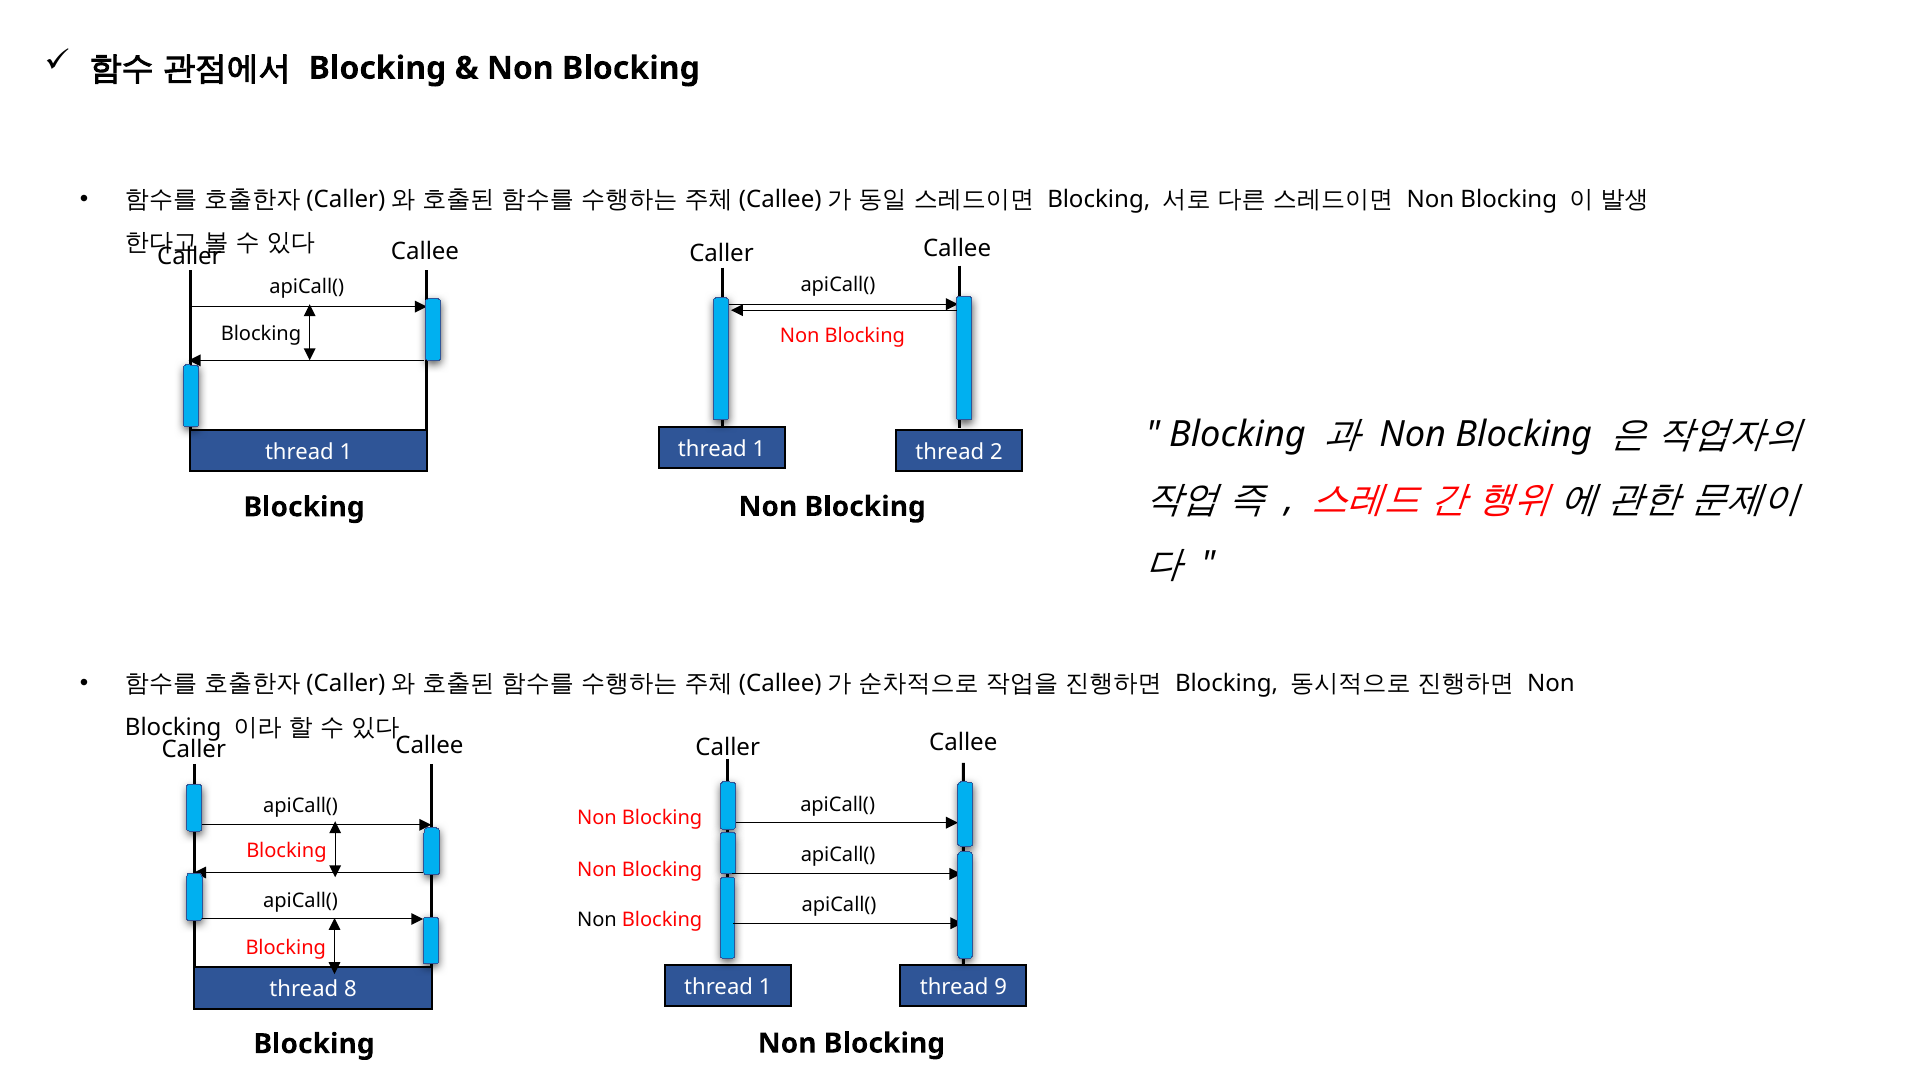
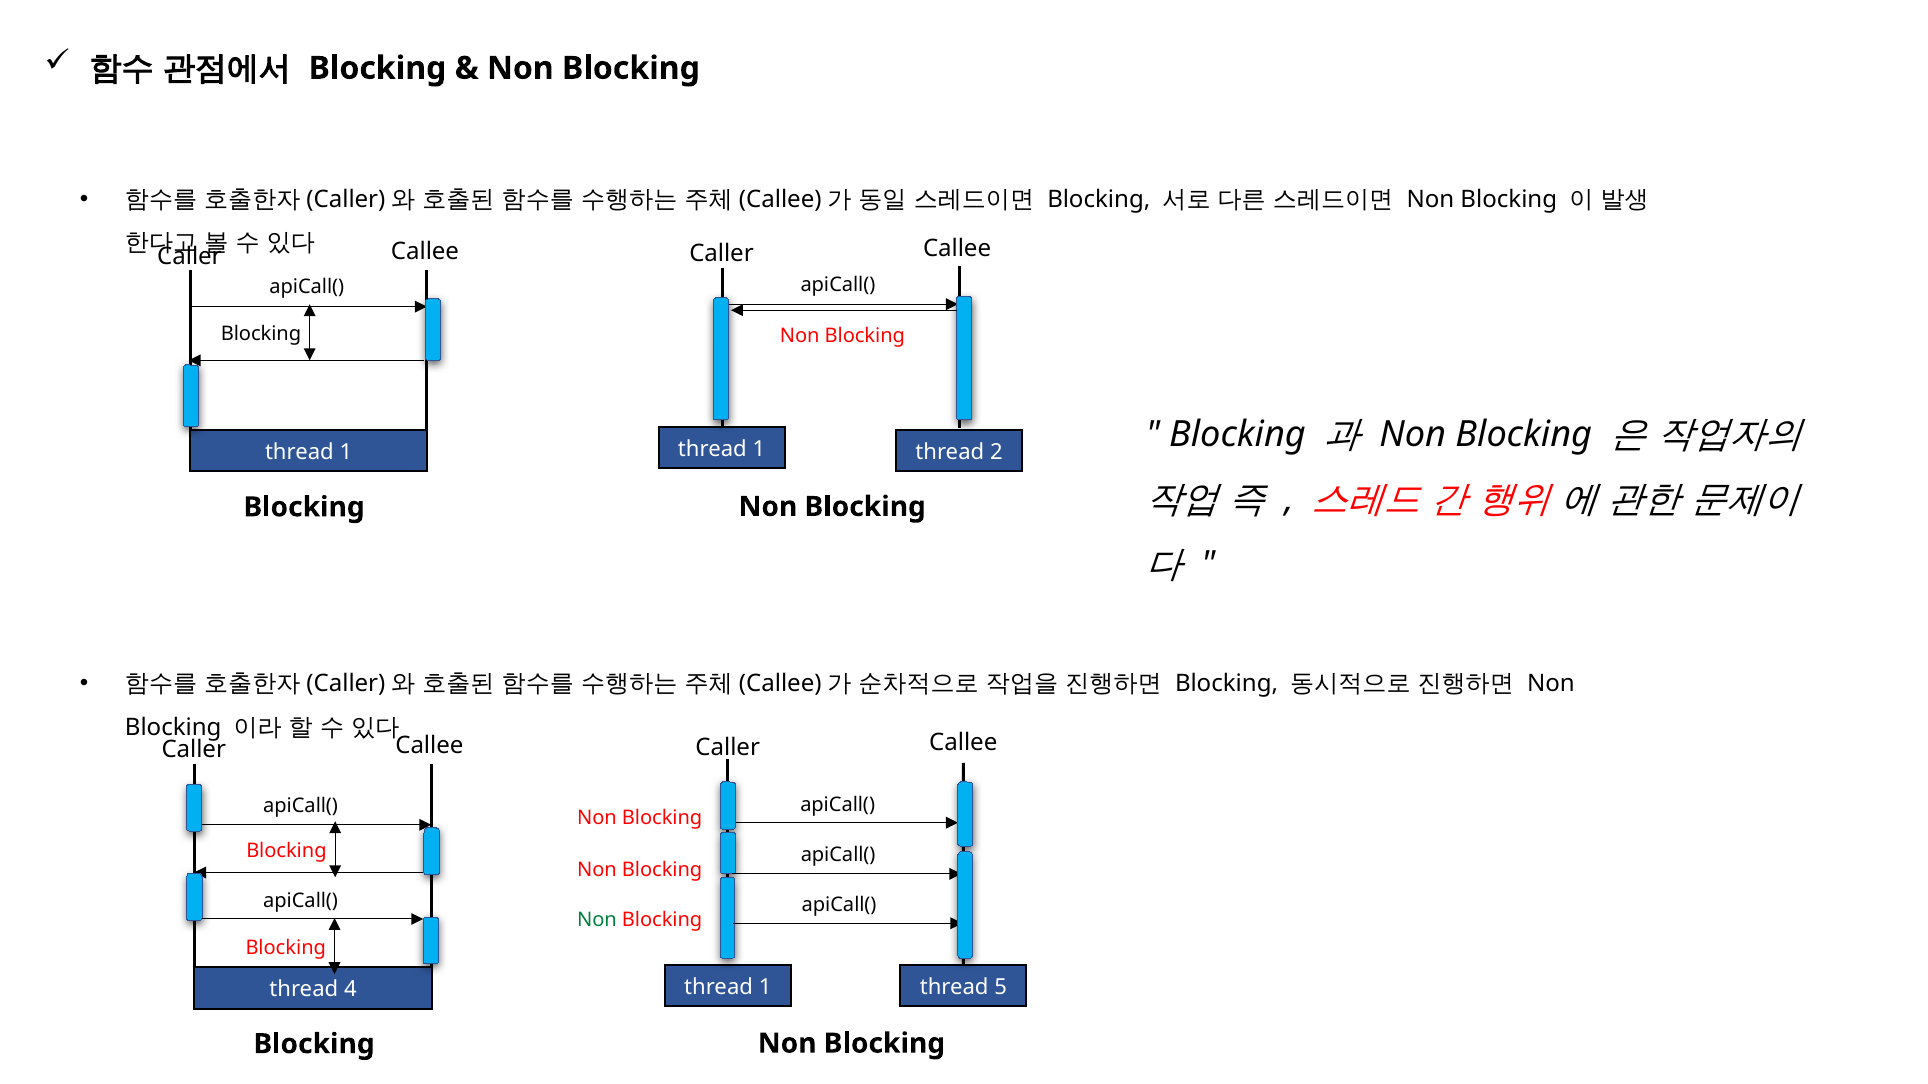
Non colour: black -> green (597, 920)
9: 9 -> 5 (1001, 988)
8: 8 -> 4 (350, 990)
